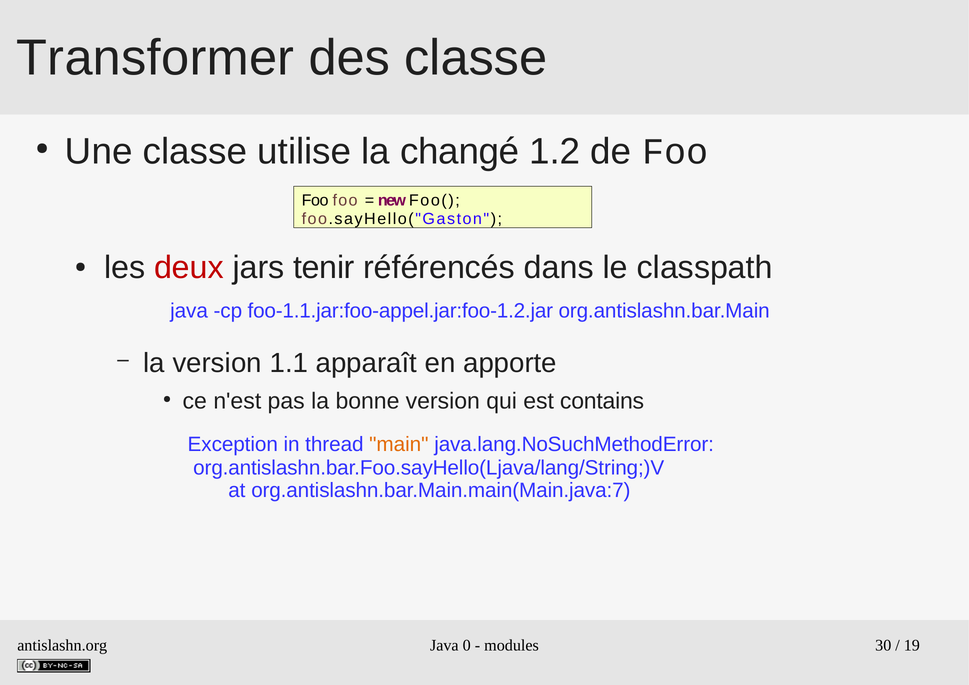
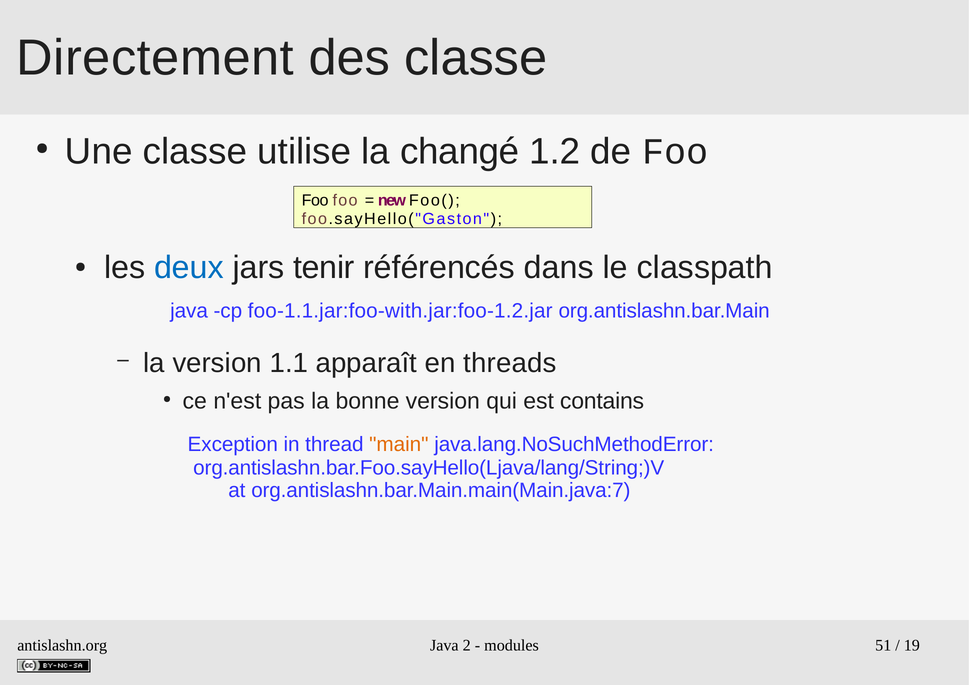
Transformer: Transformer -> Directement (155, 58)
deux colour: red -> blue (189, 267)
foo-1.1.jar:foo-appel.jar:foo-1.2.jar: foo-1.1.jar:foo-appel.jar:foo-1.2.jar -> foo-1.1.jar:foo-with.jar:foo-1.2.jar (400, 311)
apporte: apporte -> threads (510, 363)
0: 0 -> 2 (467, 645)
30: 30 -> 51 (883, 645)
